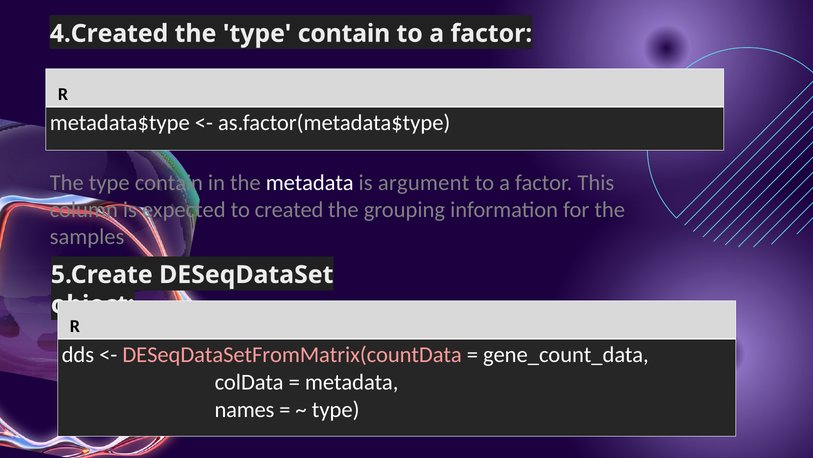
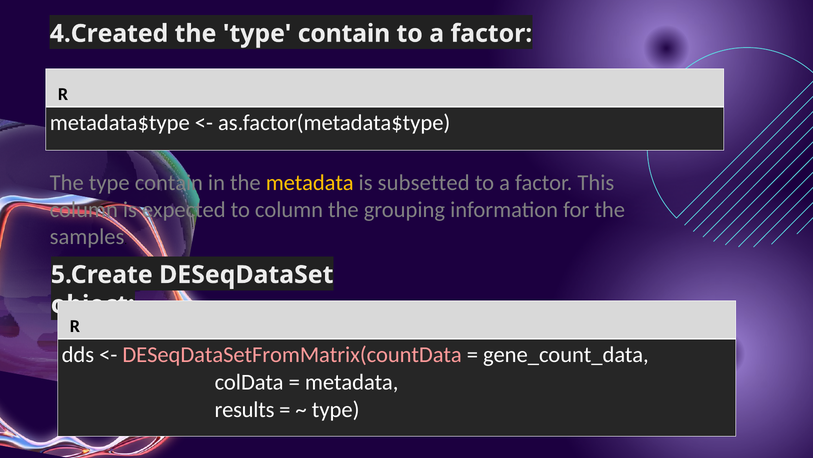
metadata colour: white -> yellow (310, 182)
argument: argument -> subsetted (424, 182)
to created: created -> column (289, 209)
names: names -> results (244, 409)
